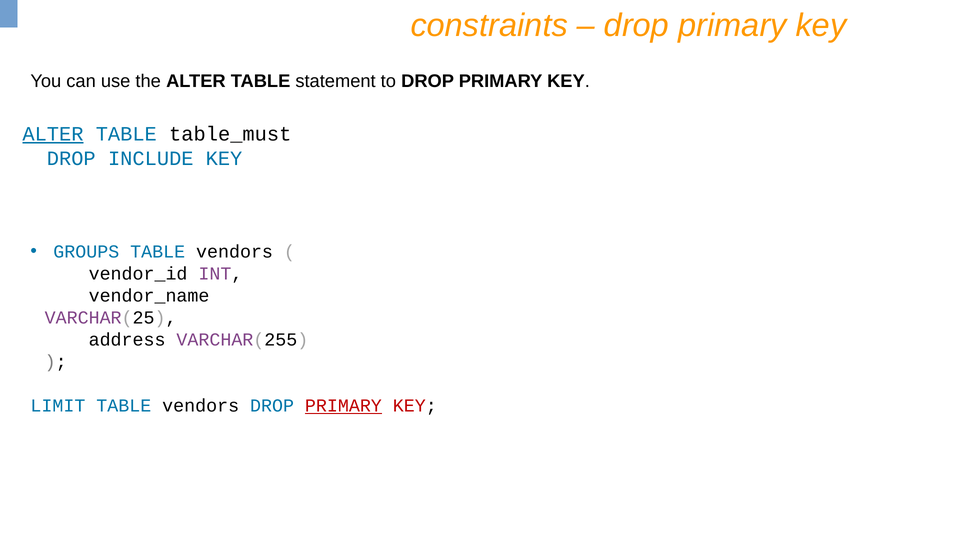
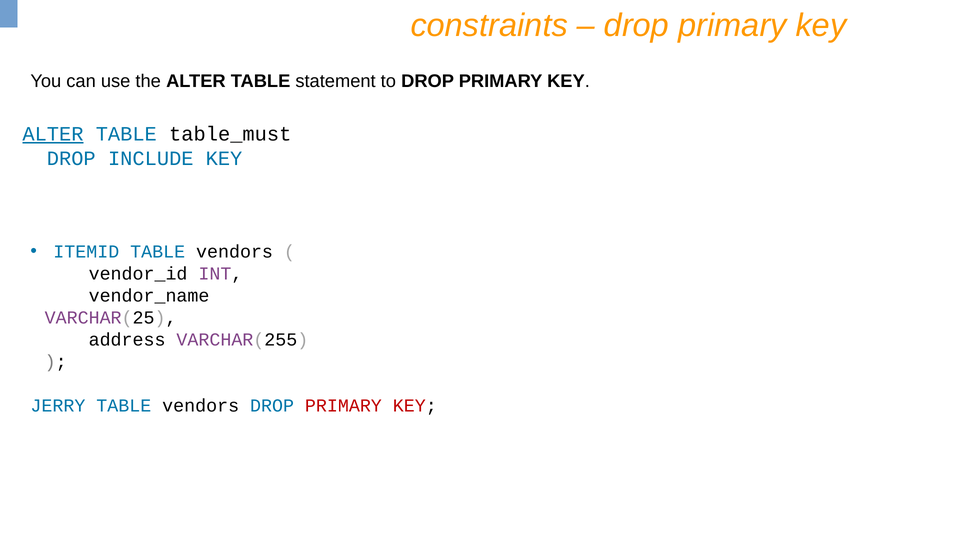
GROUPS: GROUPS -> ITEMID (86, 252)
LIMIT: LIMIT -> JERRY (58, 406)
PRIMARY underline: present -> none (343, 406)
